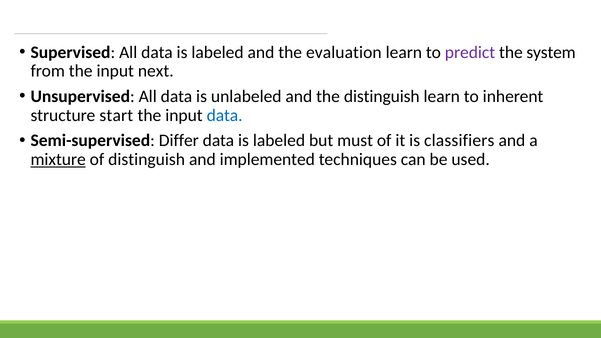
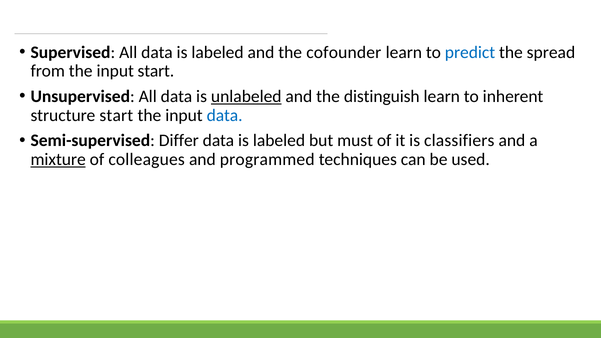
evaluation: evaluation -> cofounder (344, 52)
predict colour: purple -> blue (470, 52)
system: system -> spread (551, 52)
input next: next -> start (156, 71)
unlabeled underline: none -> present (246, 96)
of distinguish: distinguish -> colleagues (147, 159)
implemented: implemented -> programmed (267, 159)
